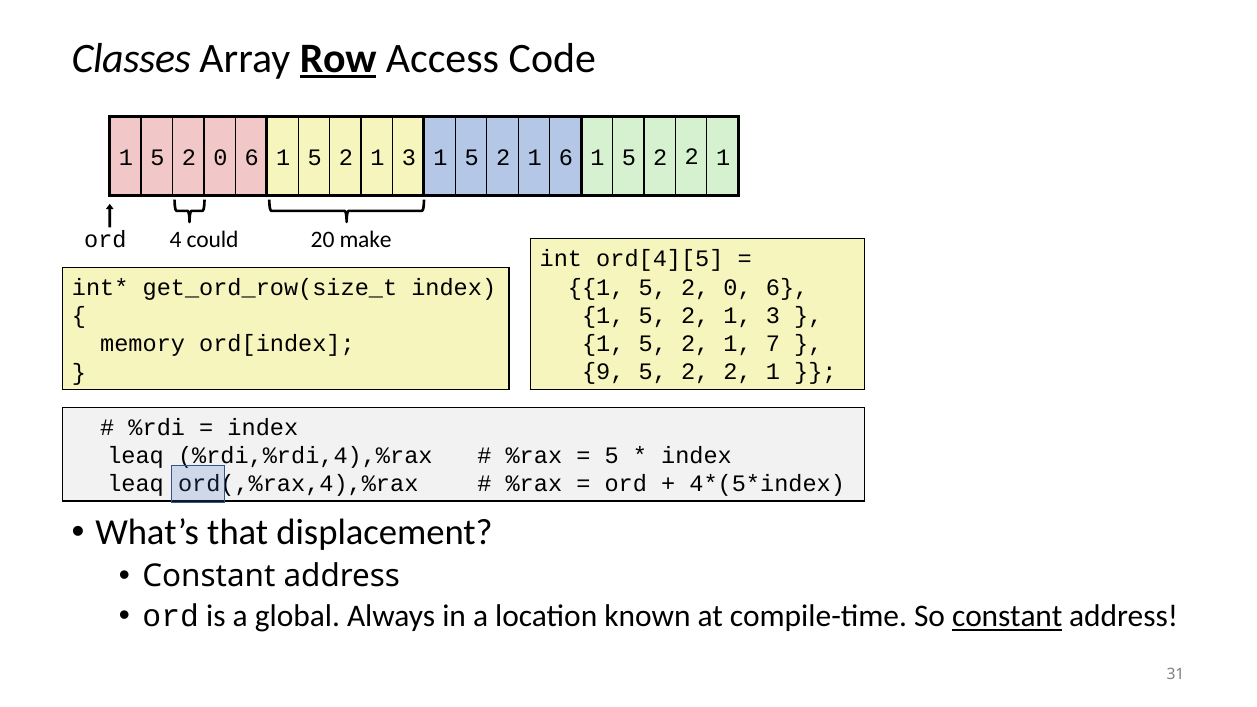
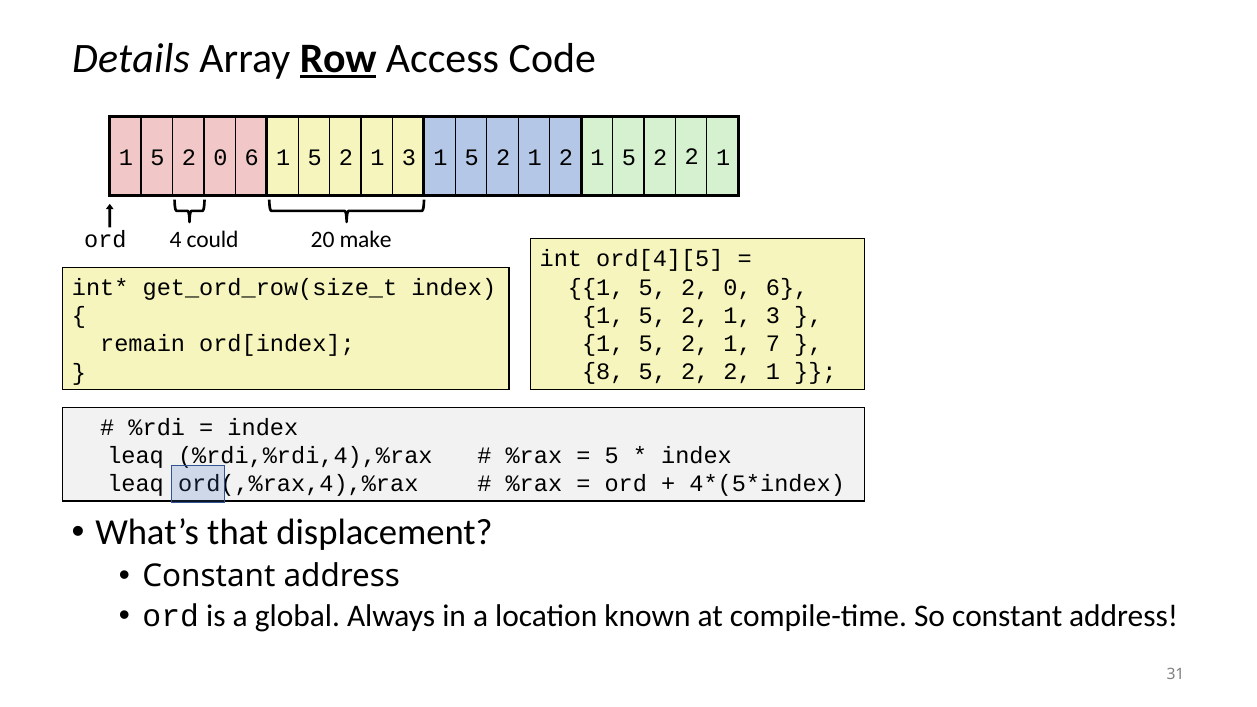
Classes: Classes -> Details (131, 59)
1 6: 6 -> 2 (566, 158)
memory: memory -> remain (143, 344)
9: 9 -> 8 (603, 372)
constant underline: present -> none (1007, 616)
